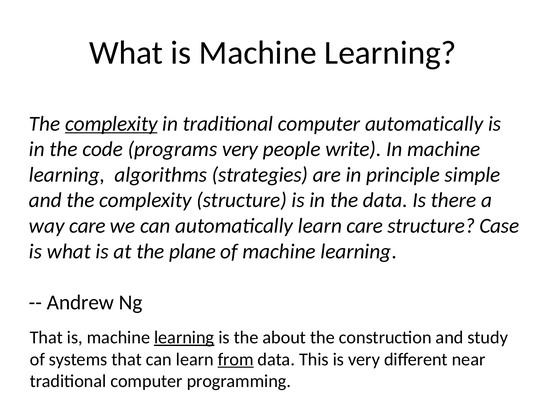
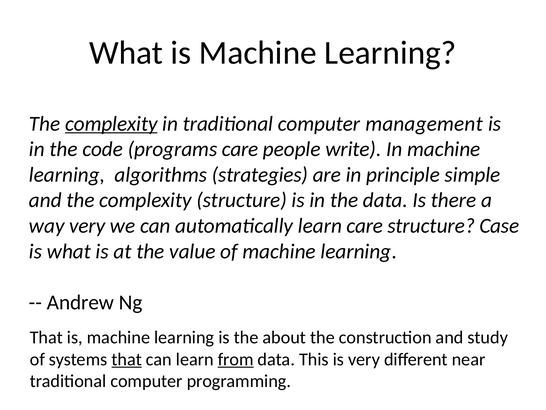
computer automatically: automatically -> management (424, 124)
programs very: very -> care (240, 149)
way care: care -> very (87, 226)
plane: plane -> value (192, 251)
learning underline: present -> none (184, 337)
that underline: none -> present (127, 359)
